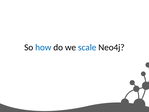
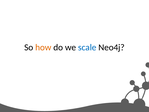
how colour: blue -> orange (43, 47)
